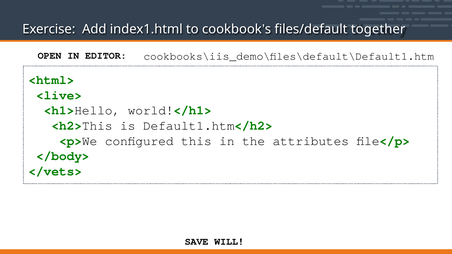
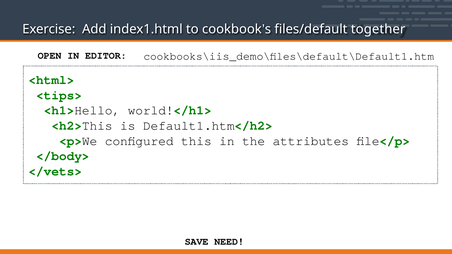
<live>: <live> -> <tips> (59, 95)
WILL: WILL -> NEED (229, 242)
